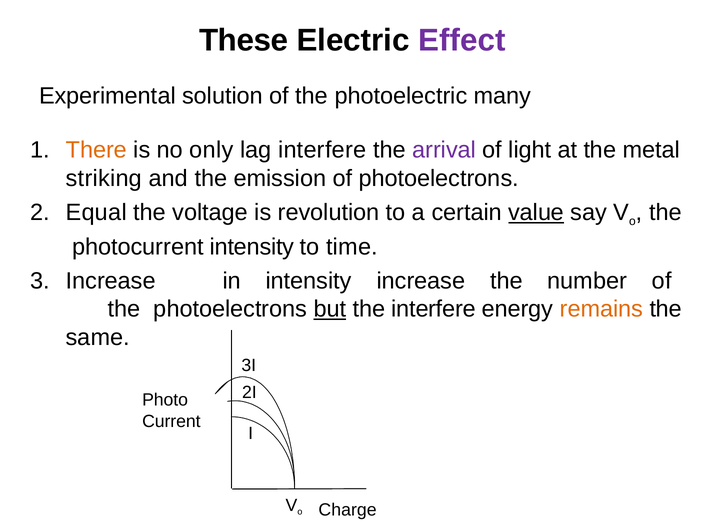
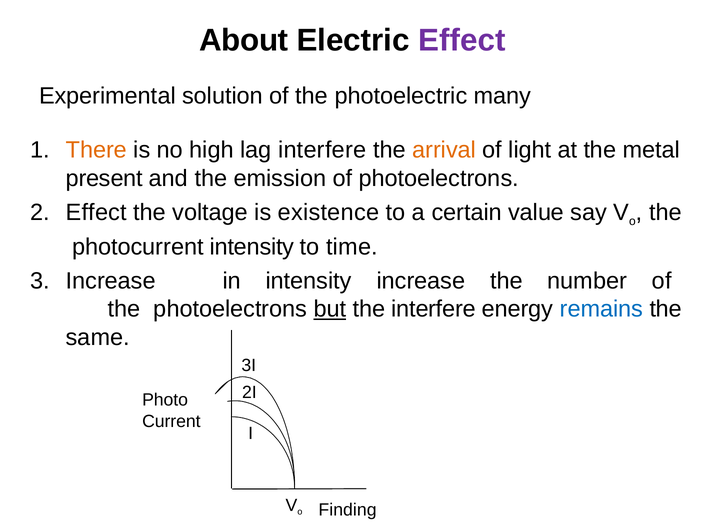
These: These -> About (244, 40)
only: only -> high (212, 150)
arrival colour: purple -> orange (444, 150)
striking: striking -> present (104, 178)
Equal: Equal -> Effect (96, 212)
revolution: revolution -> existence (328, 212)
value underline: present -> none (536, 212)
remains colour: orange -> blue (601, 309)
Charge: Charge -> Finding (348, 510)
